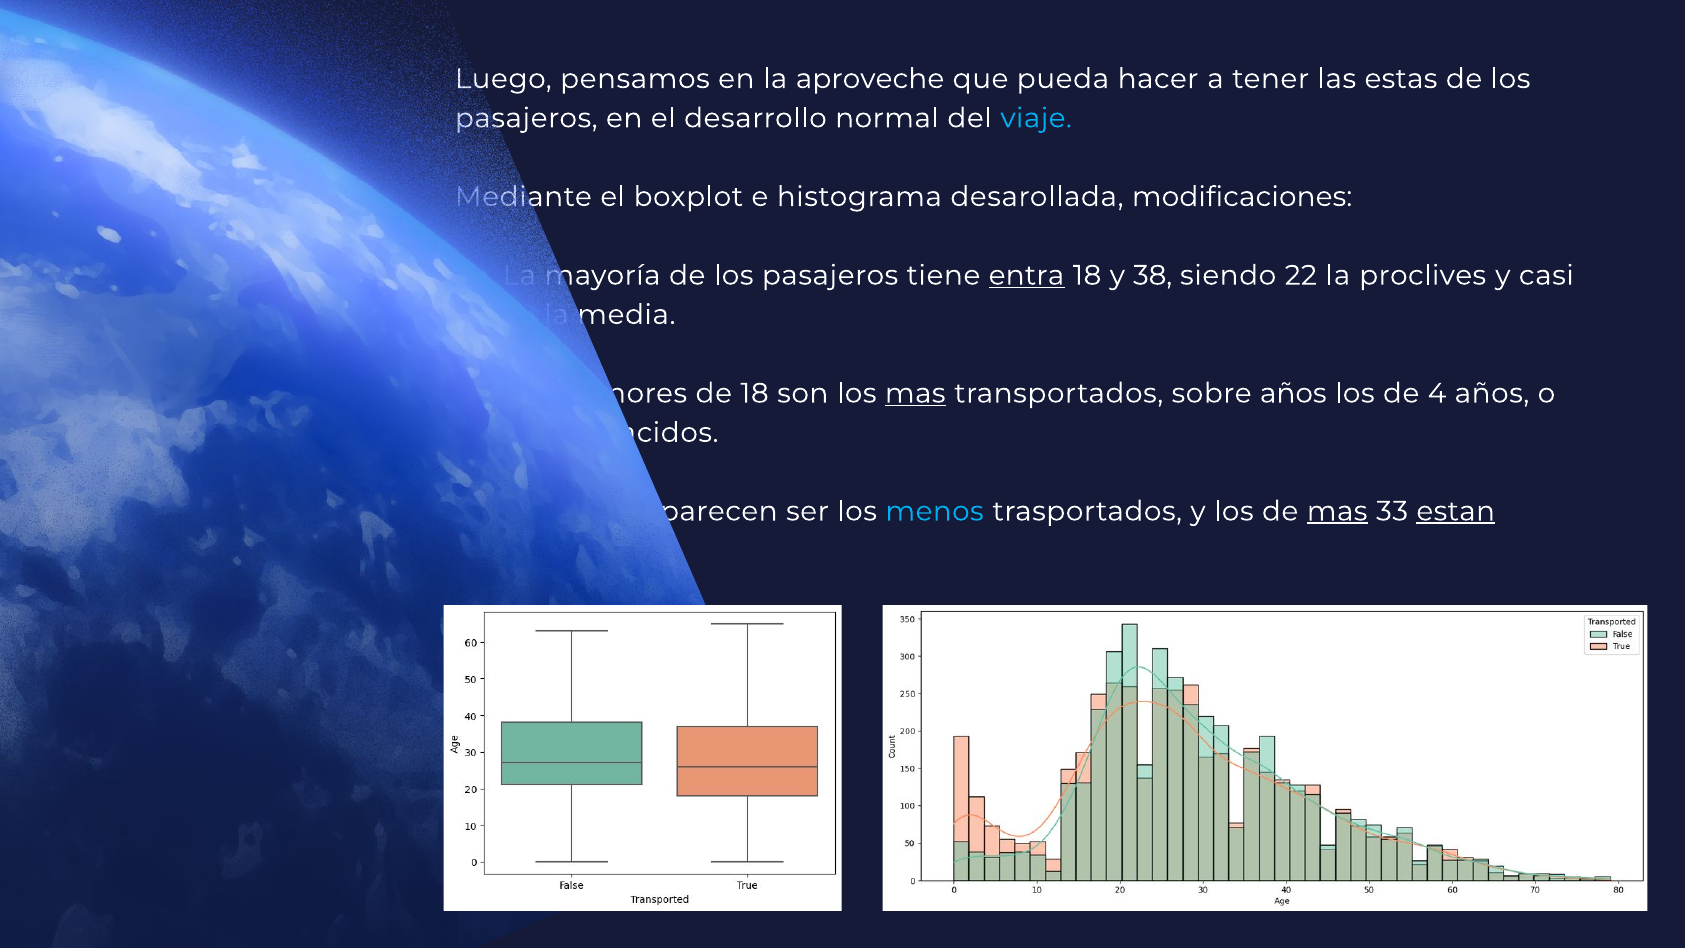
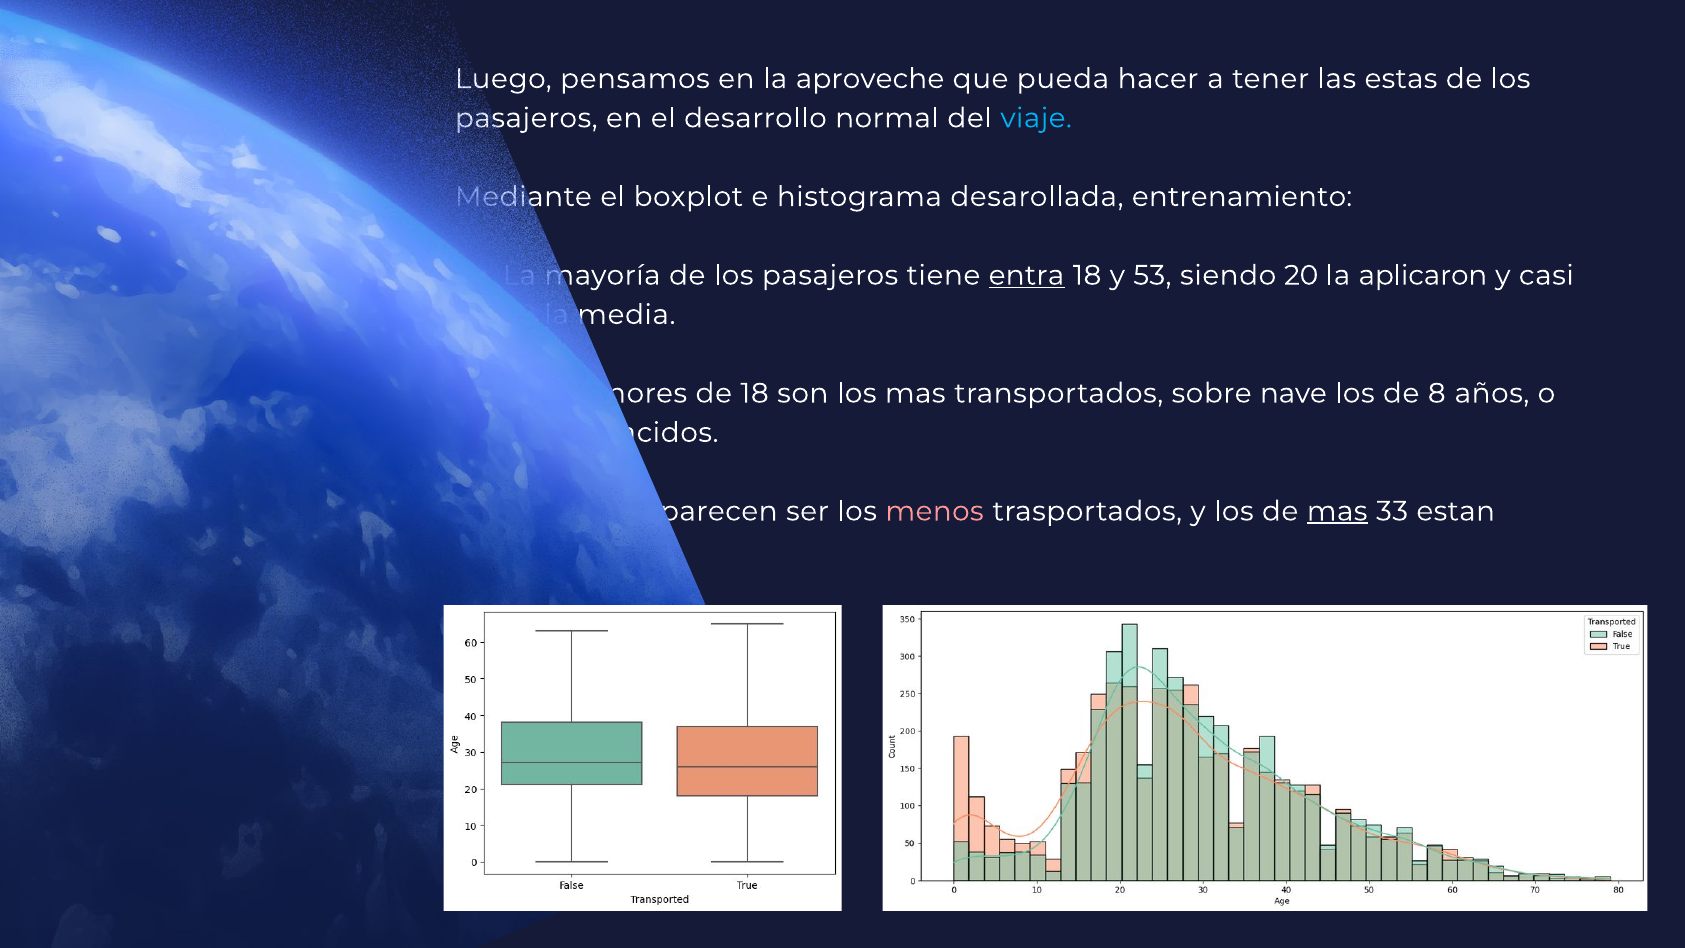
modificaciones: modificaciones -> entrenamiento (1242, 197)
38: 38 -> 53 (1152, 275)
22: 22 -> 20 (1301, 275)
proclives: proclives -> aplicaron (1423, 275)
mas underline: present -> none (915, 393)
sobre años: años -> nave (1293, 393)
de 4: 4 -> 8 (1437, 393)
menos colour: light blue -> pink (935, 511)
estan underline: present -> none (1456, 511)
